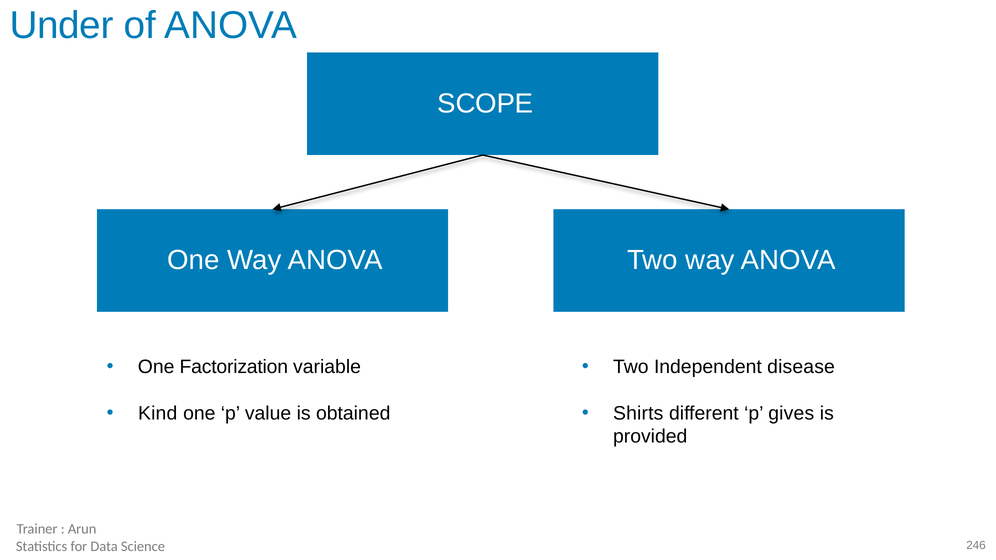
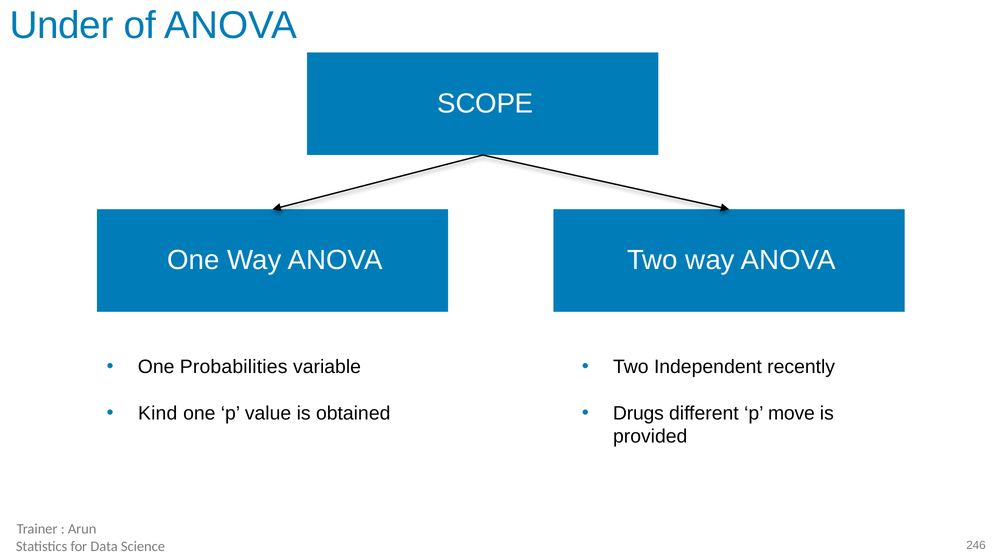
disease: disease -> recently (801, 367)
Factorization: Factorization -> Probabilities (234, 367)
Shirts: Shirts -> Drugs (638, 413)
gives: gives -> move (791, 413)
